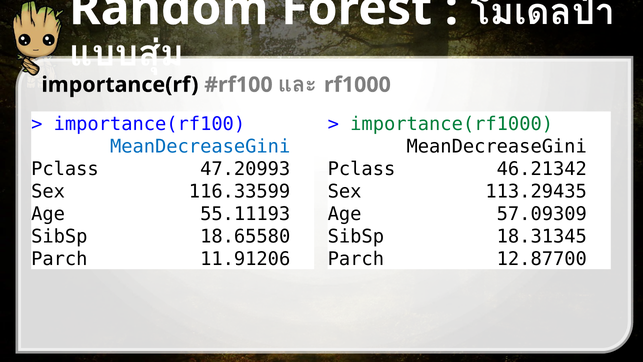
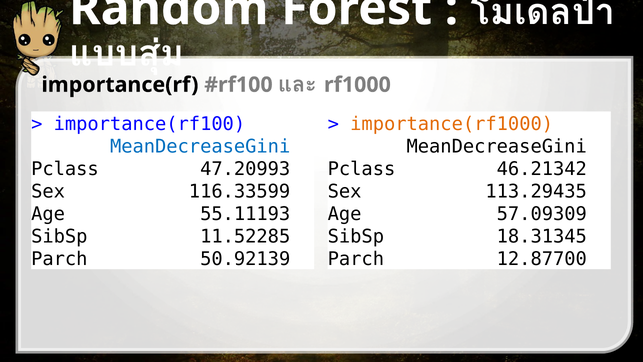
importance(rf1000 colour: green -> orange (452, 124)
18.65580: 18.65580 -> 11.52285 (245, 237)
11.91206: 11.91206 -> 50.92139 (245, 259)
